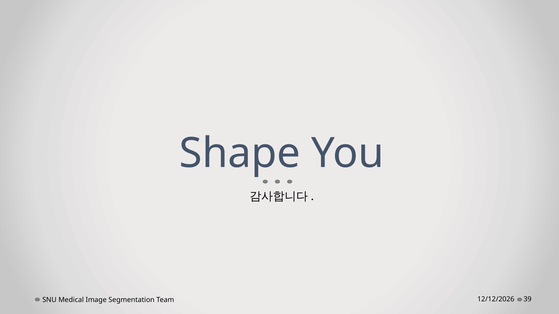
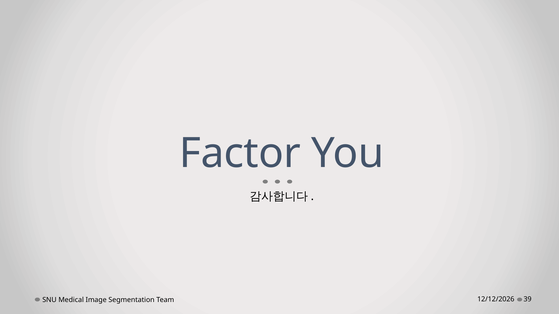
Shape: Shape -> Factor (240, 153)
